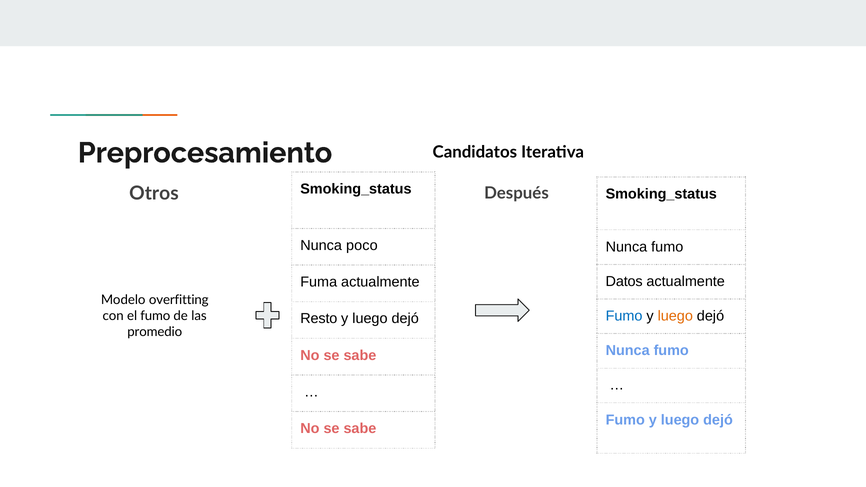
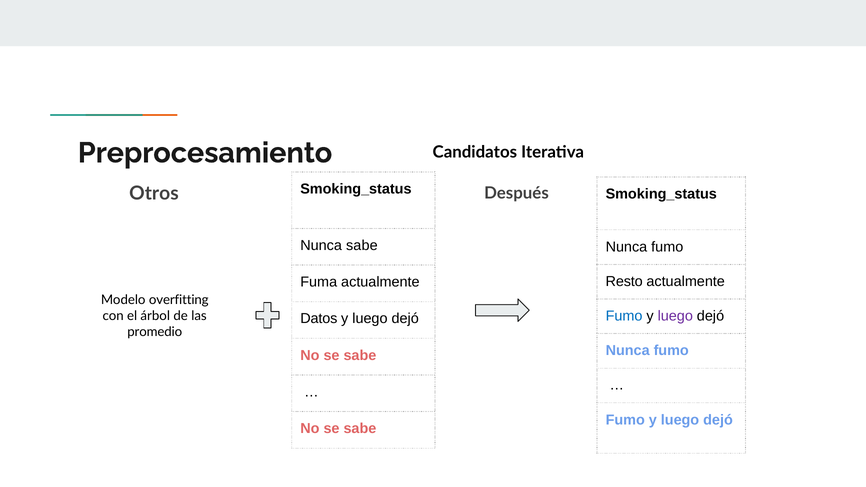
Nunca poco: poco -> sabe (362, 245)
Datos: Datos -> Resto (624, 281)
luego colour: orange -> purple (675, 316)
el fumo: fumo -> árbol (155, 316)
Resto: Resto -> Datos (319, 319)
